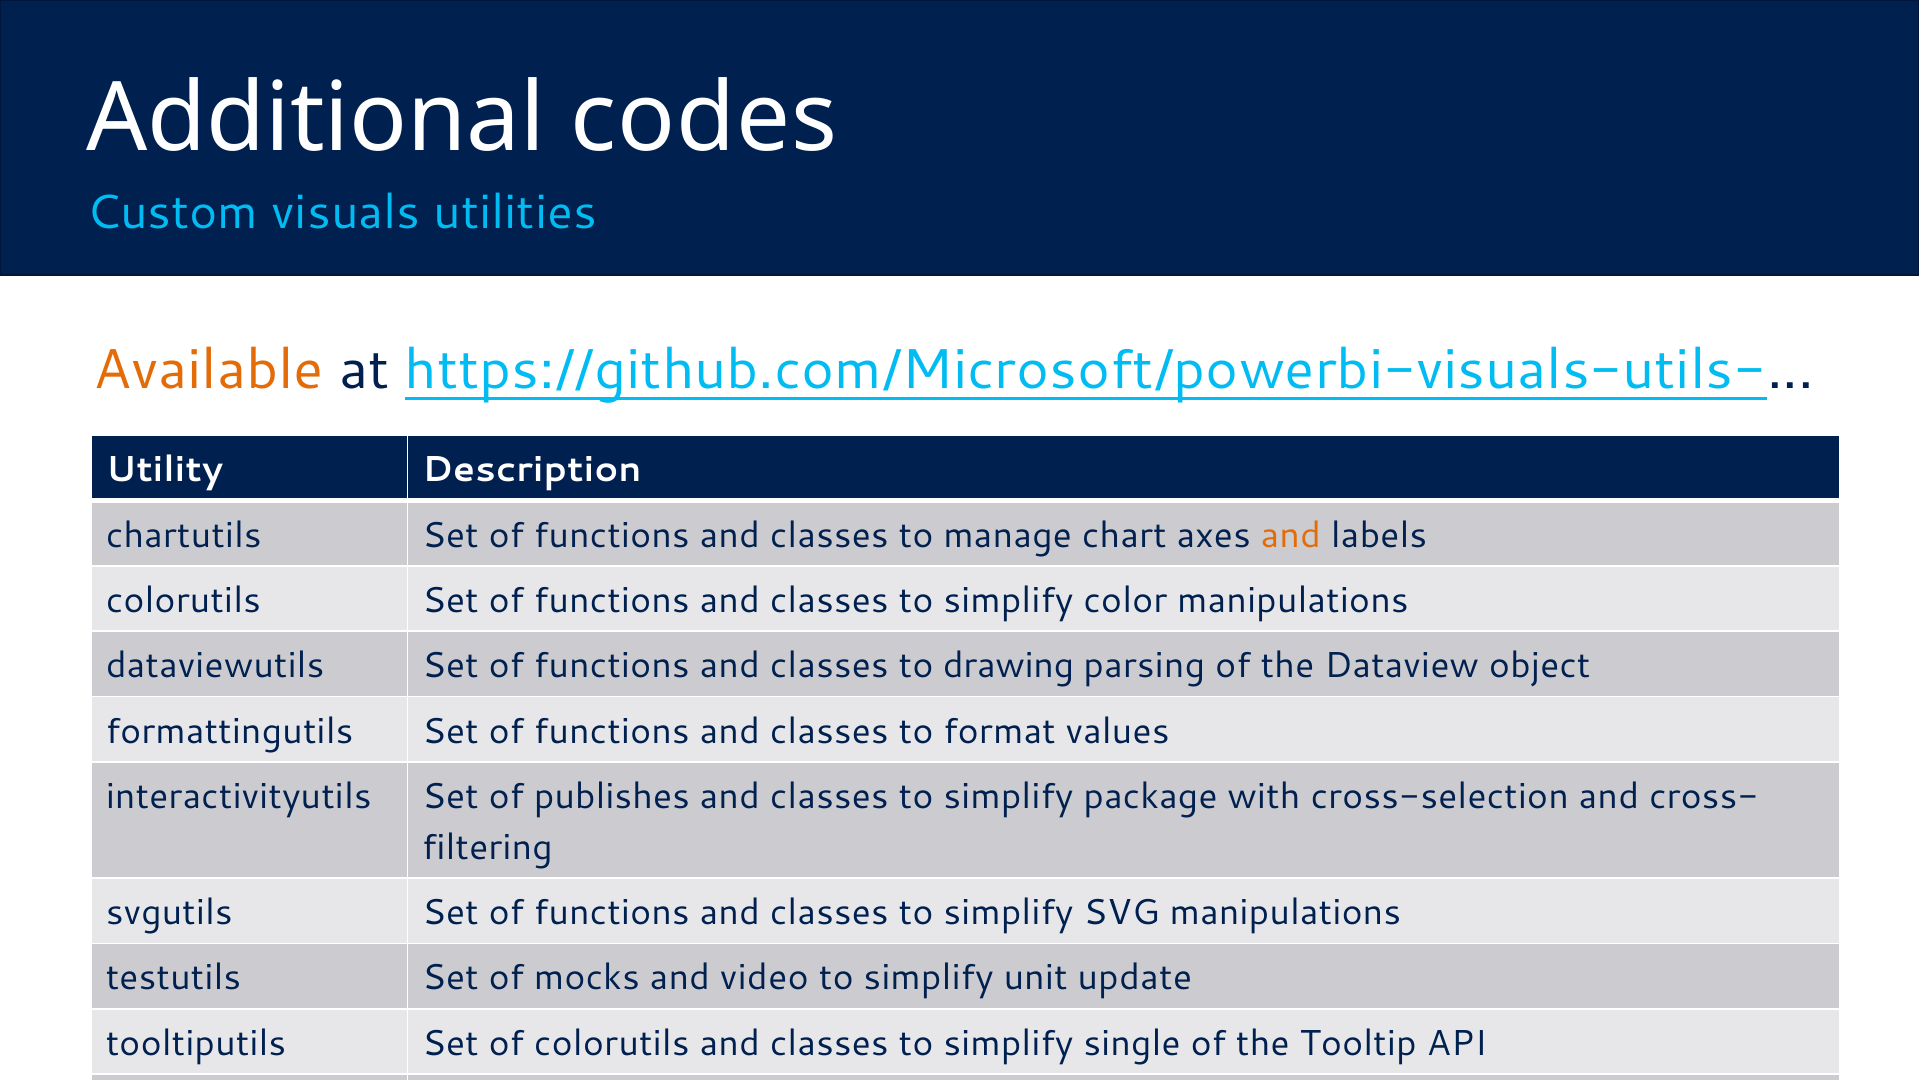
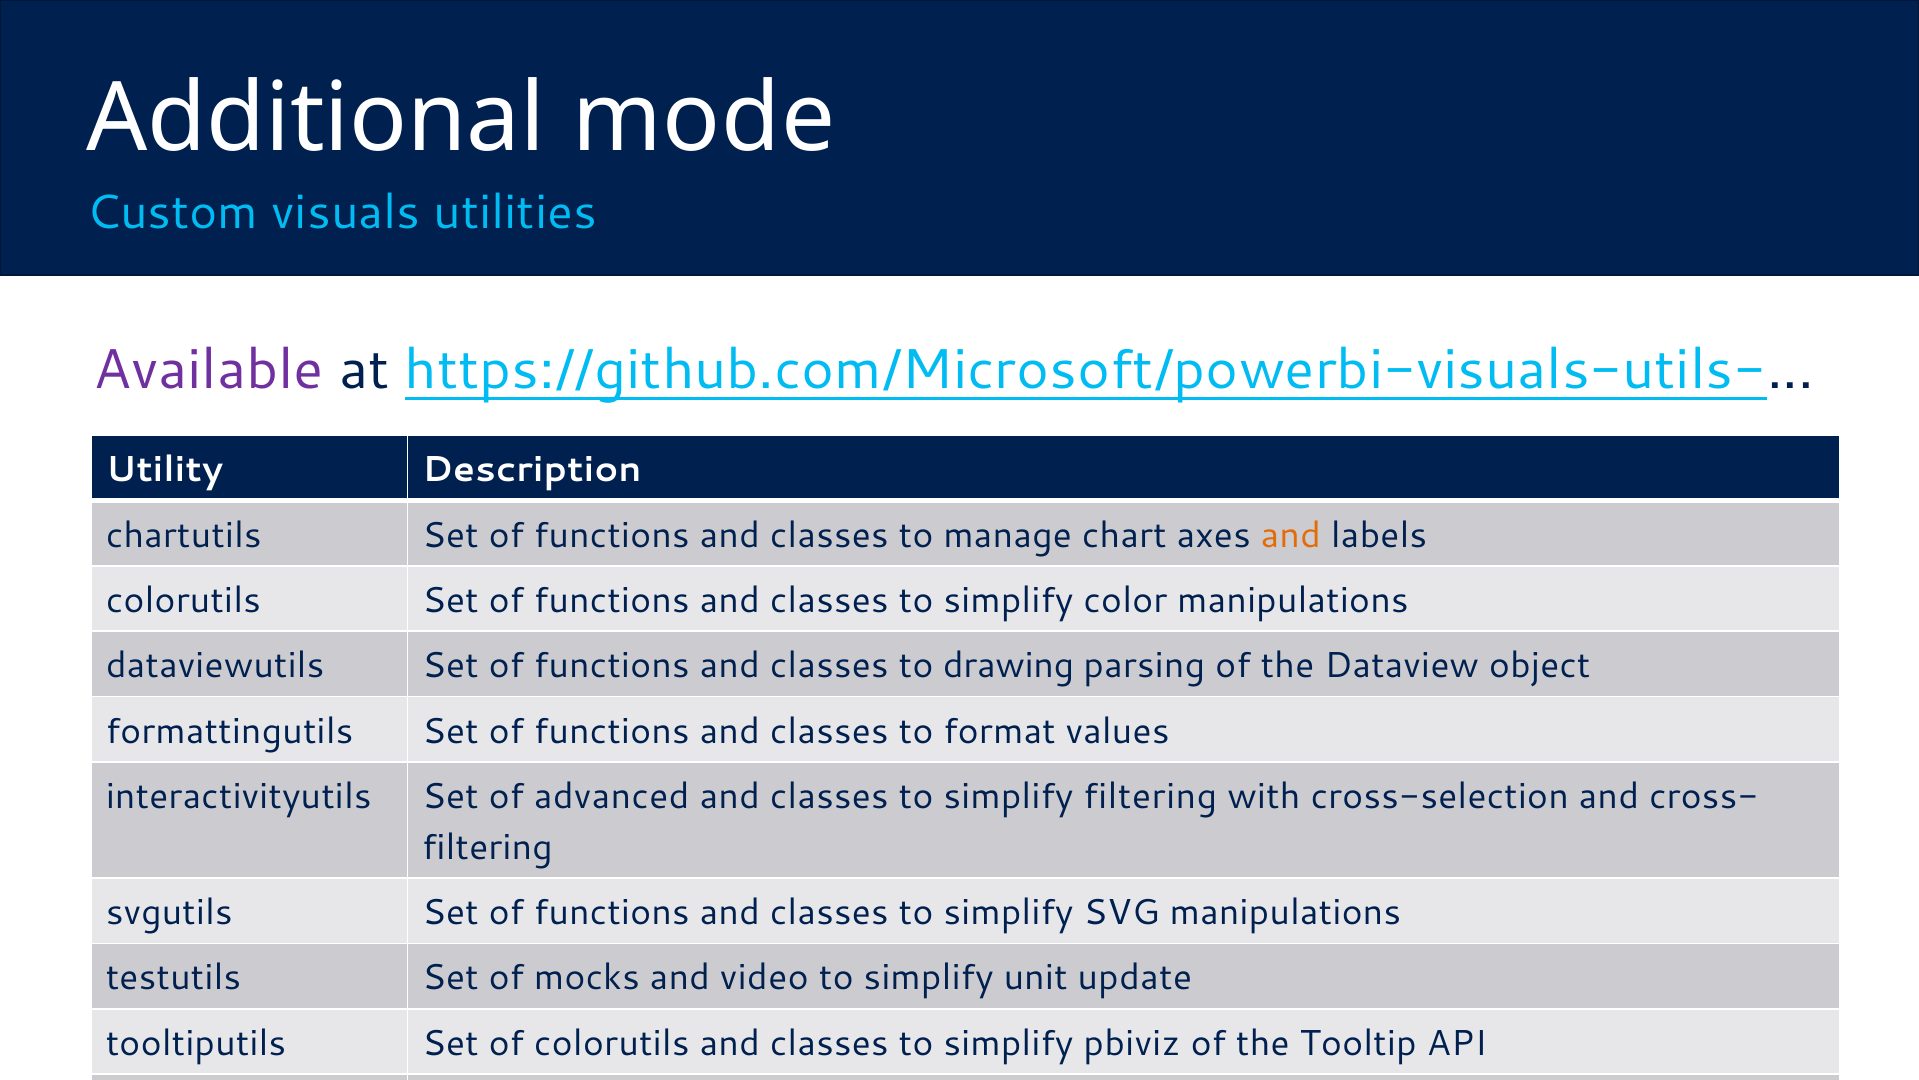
codes: codes -> mode (704, 119)
Available colour: orange -> purple (209, 370)
publishes: publishes -> advanced (612, 796)
simplify package: package -> filtering (1150, 796)
single: single -> pbiviz (1132, 1043)
